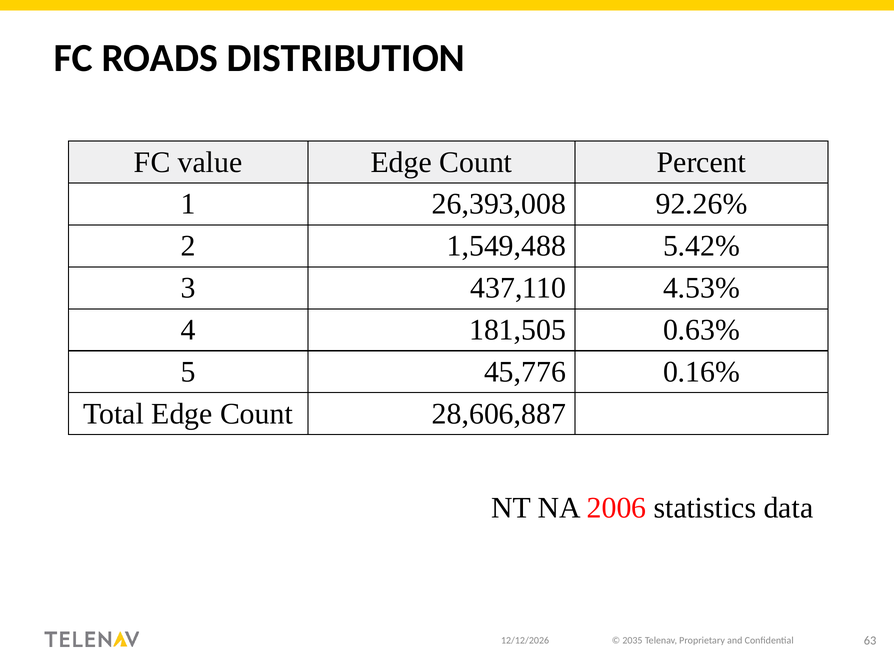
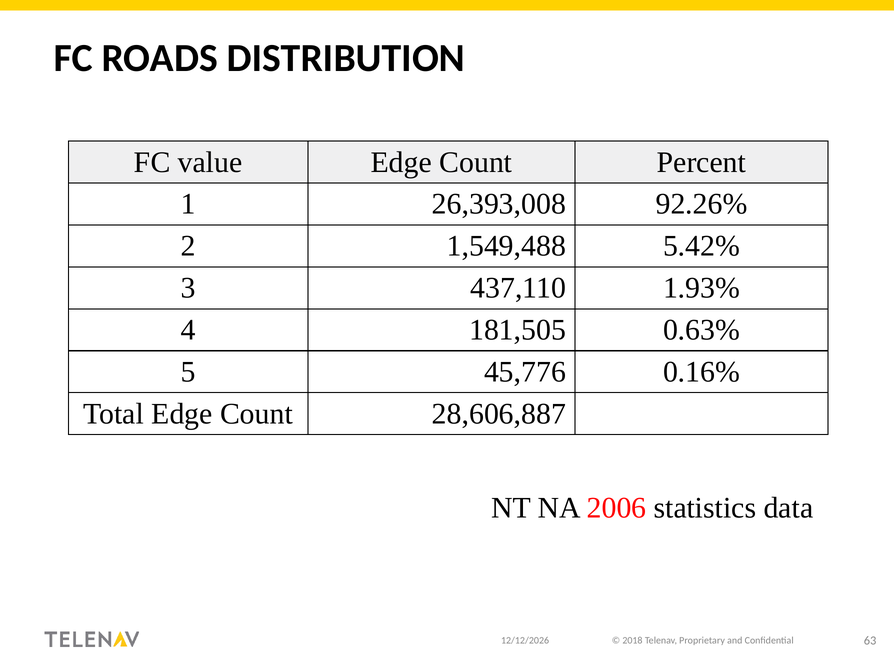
4.53%: 4.53% -> 1.93% (702, 288)
2035: 2035 -> 2018 (632, 640)
